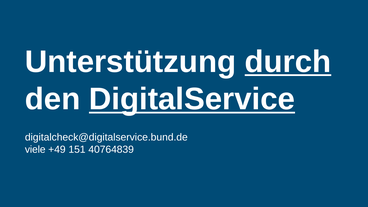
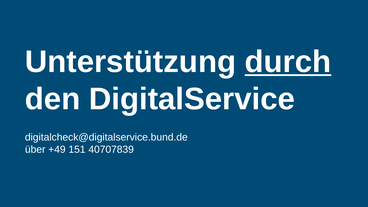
DigitalService underline: present -> none (192, 99)
viele: viele -> über (35, 150)
40764839: 40764839 -> 40707839 (111, 150)
